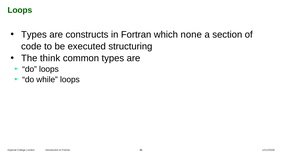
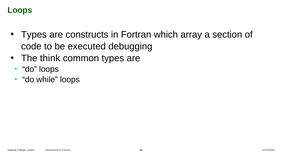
none: none -> array (191, 34)
structuring: structuring -> debugging (130, 46)
